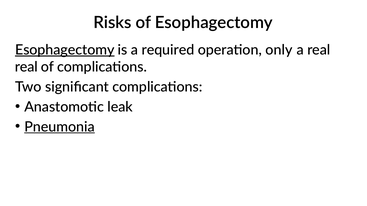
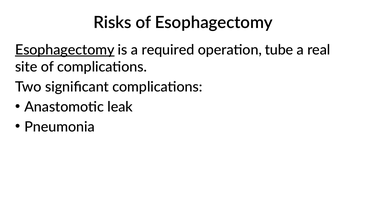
only: only -> tube (279, 50)
real: real -> site (26, 67)
Pneumonia underline: present -> none (59, 127)
